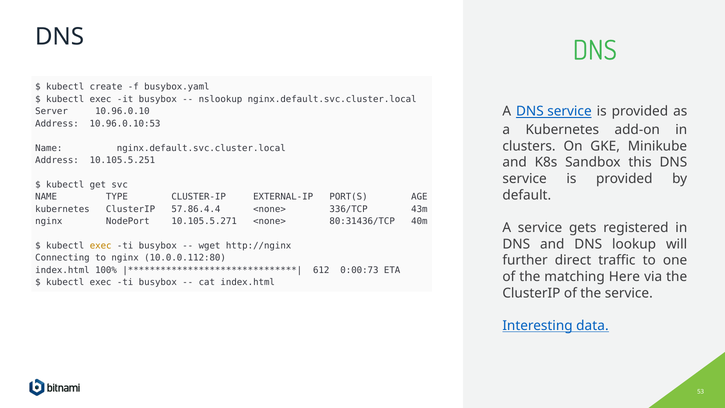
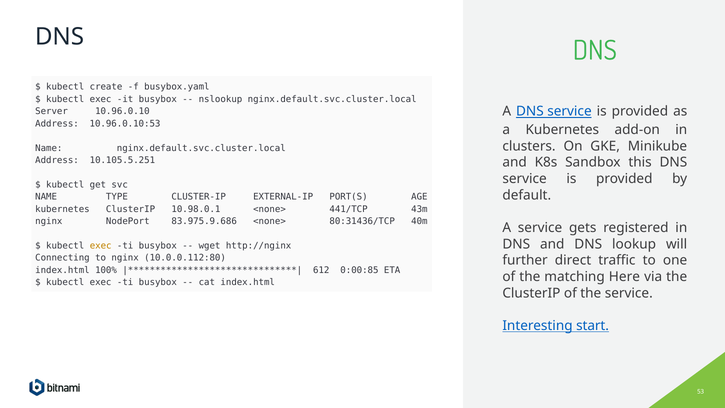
57.86.4.4: 57.86.4.4 -> 10.98.0.1 (196, 209)
336/TCP: 336/TCP -> 441/TCP (349, 209)
10.105.5.271: 10.105.5.271 -> 83.975.9.686 (204, 221)
0:00:73: 0:00:73 -> 0:00:85 (359, 270)
data: data -> start (593, 326)
